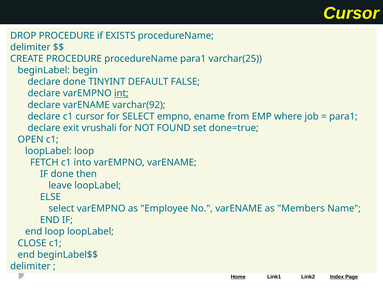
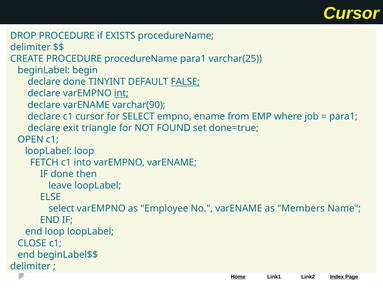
FALSE underline: none -> present (185, 82)
varchar(92: varchar(92 -> varchar(90 (139, 105)
vrushali: vrushali -> triangle (99, 128)
